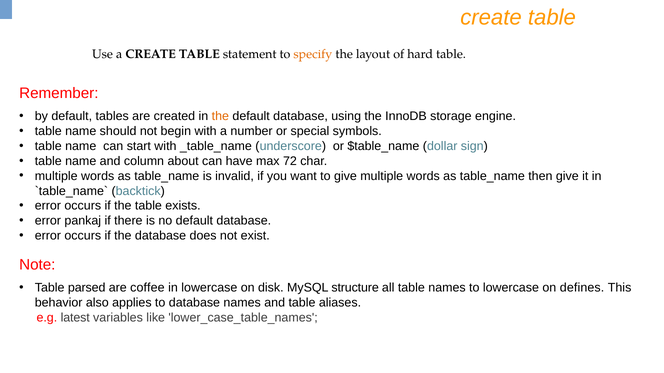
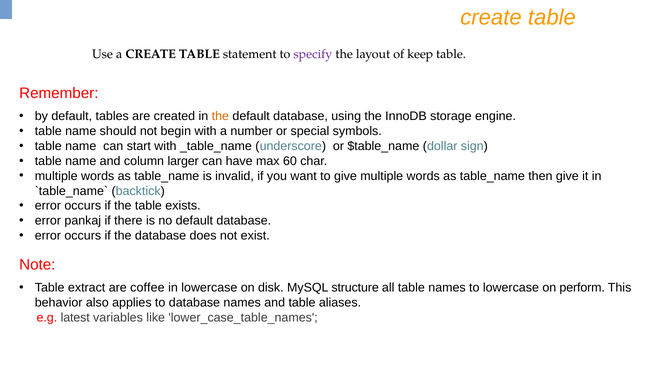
specify colour: orange -> purple (313, 54)
hard: hard -> keep (420, 54)
about: about -> larger (183, 161)
72: 72 -> 60 (290, 161)
parsed: parsed -> extract (87, 288)
defines: defines -> perform (582, 288)
